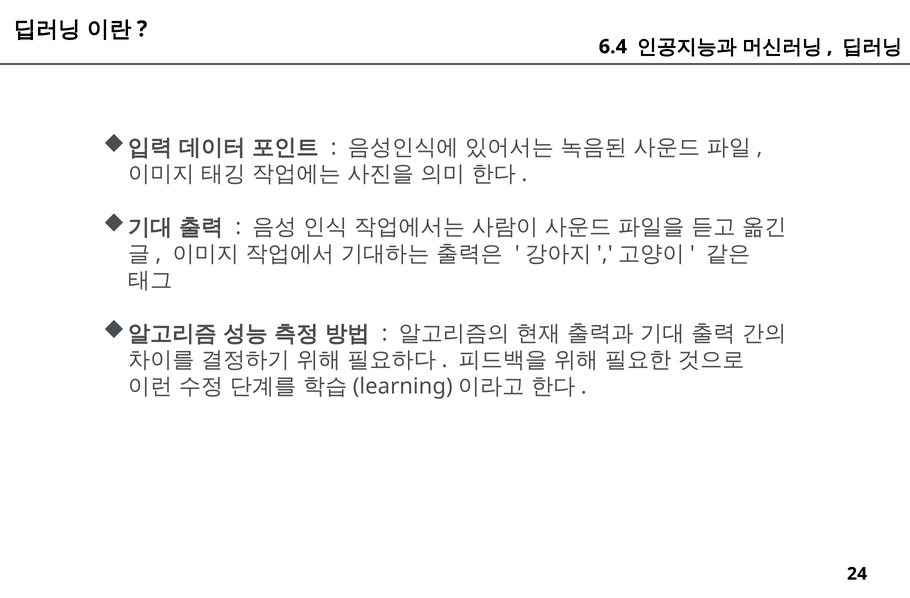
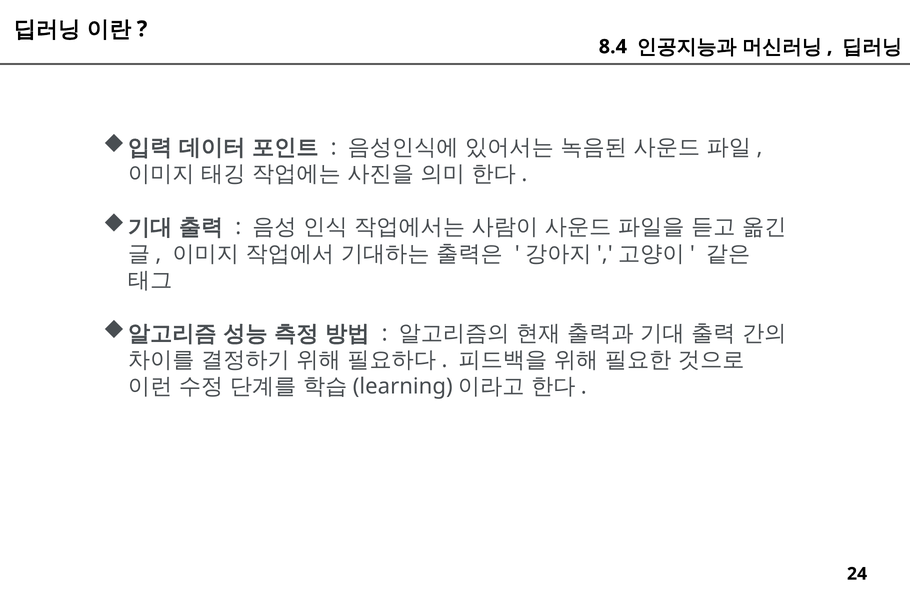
6.4: 6.4 -> 8.4 (613, 47)
